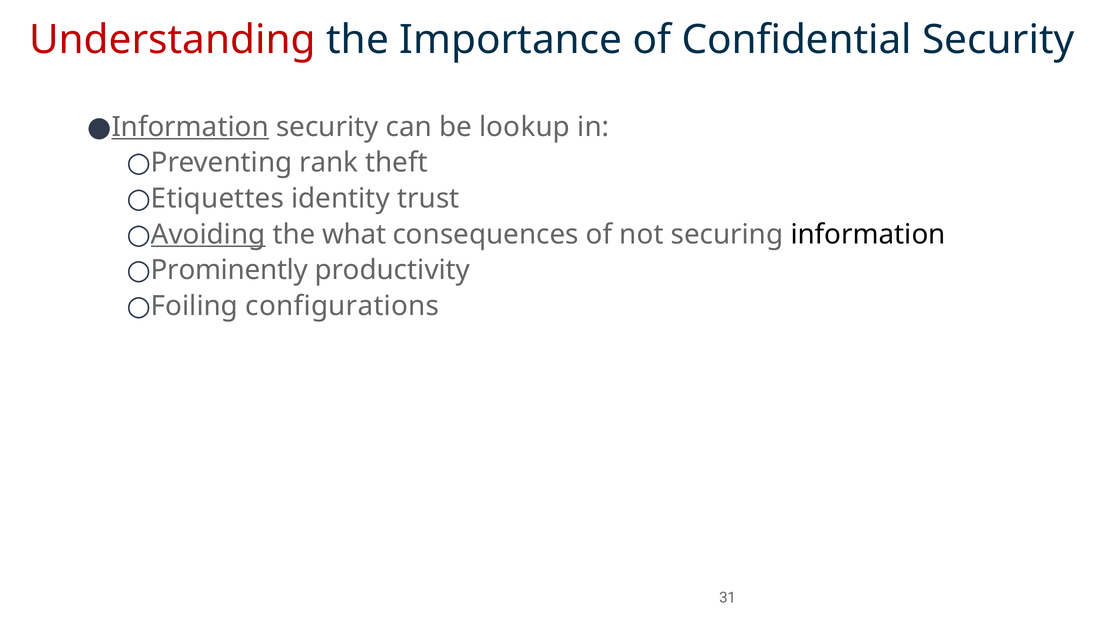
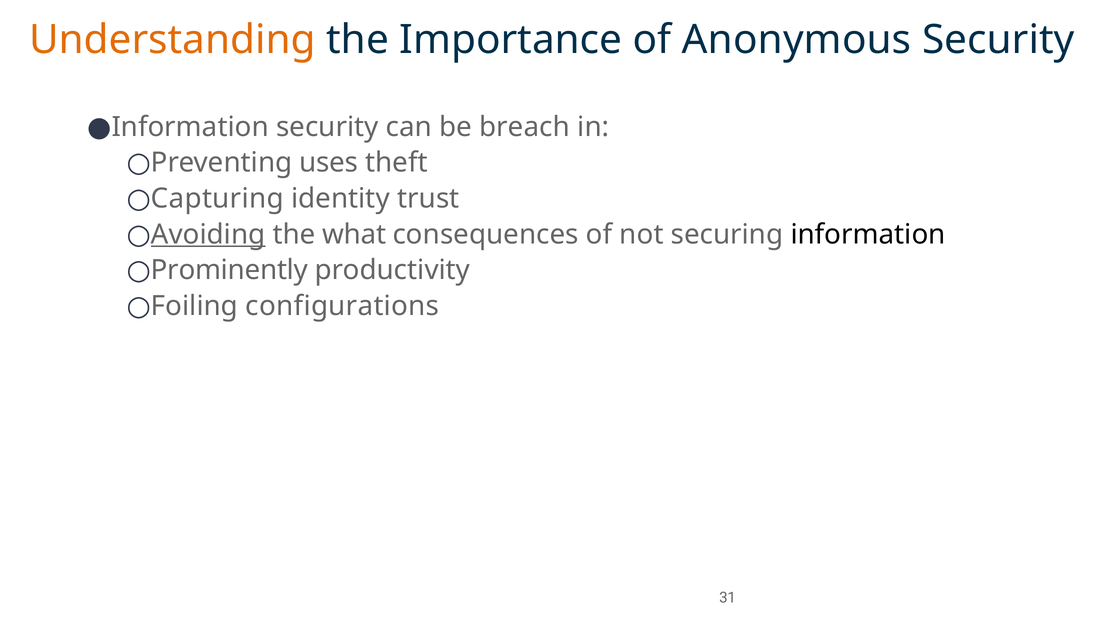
Understanding colour: red -> orange (172, 40)
Confidential: Confidential -> Anonymous (797, 40)
Information underline: present -> none (190, 127)
lookup: lookup -> breach (525, 127)
rank: rank -> uses (329, 163)
Etiquettes: Etiquettes -> Capturing (217, 199)
